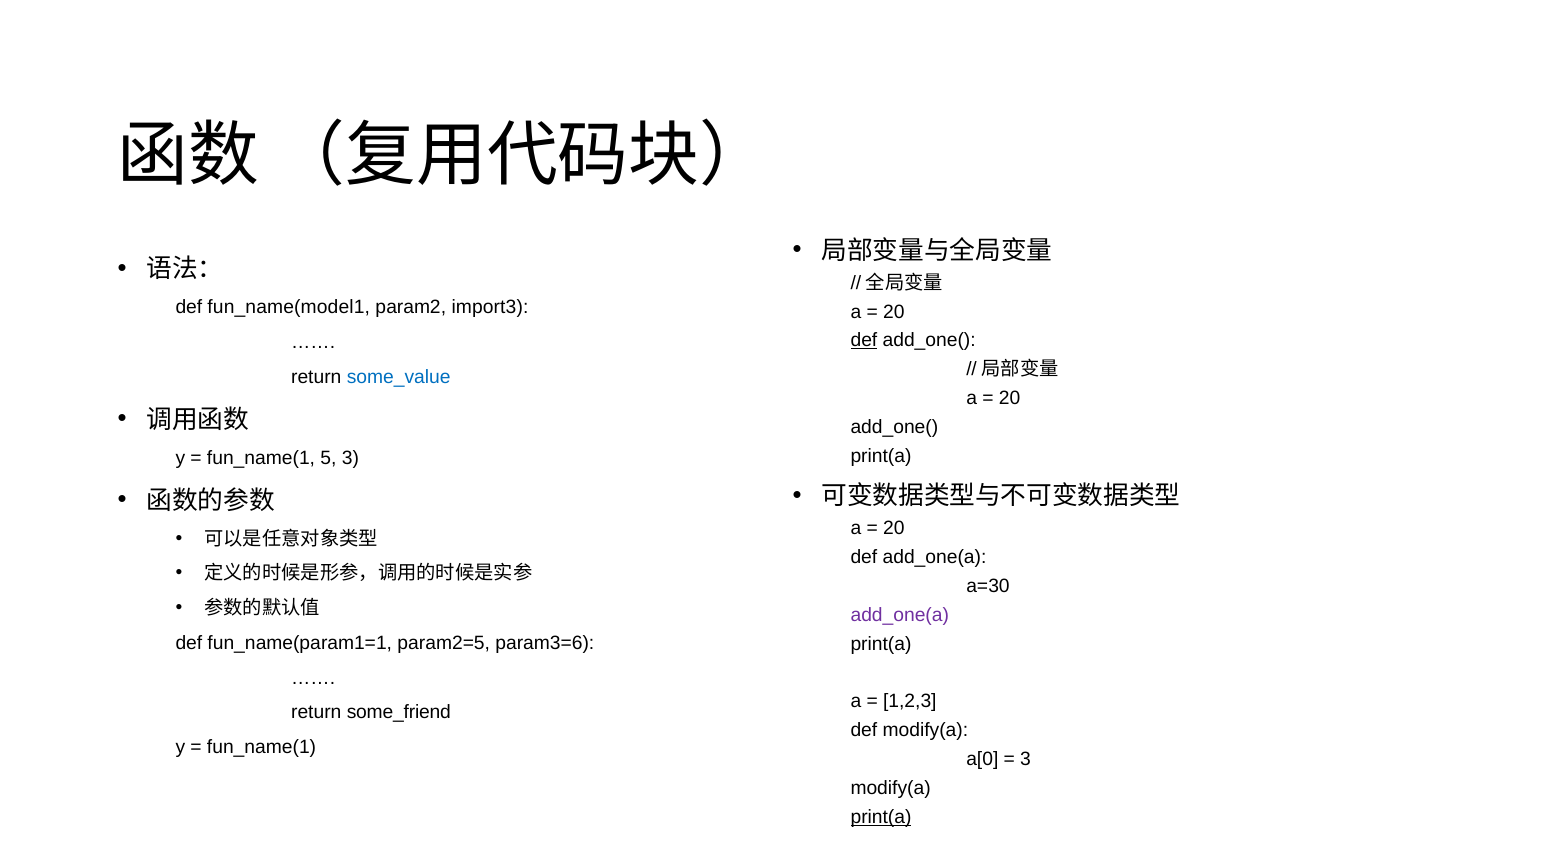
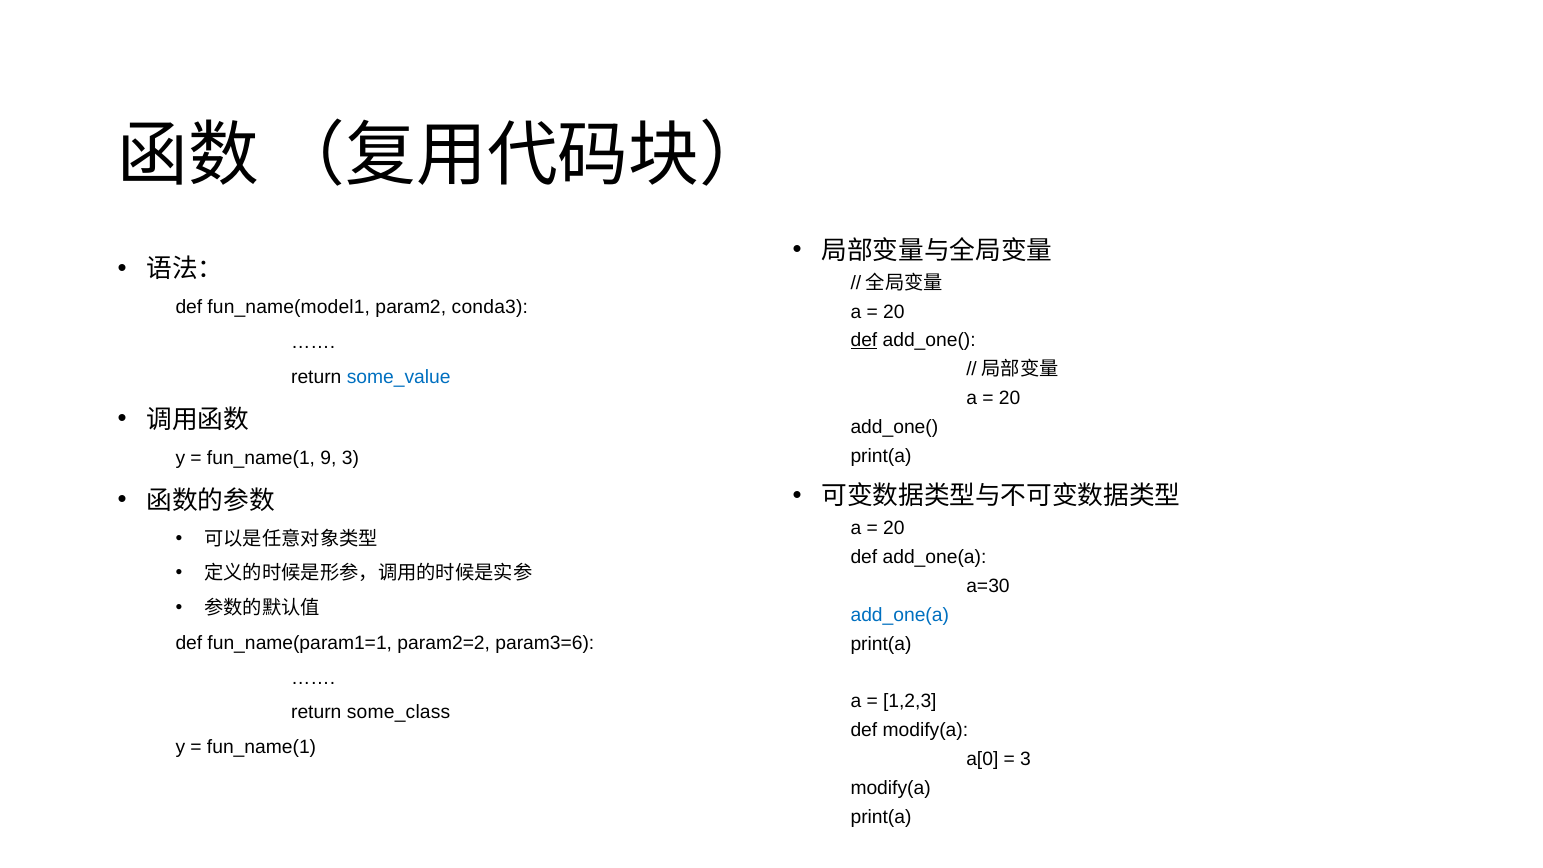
import3: import3 -> conda3 (490, 308)
5: 5 -> 9 (328, 458)
add_one(a colour: purple -> blue (900, 615)
param2=5: param2=5 -> param2=2 (444, 643)
some_friend: some_friend -> some_class (399, 712)
print(a underline: present -> none (881, 817)
